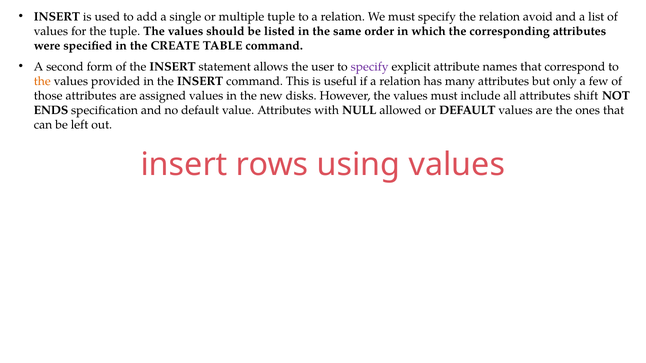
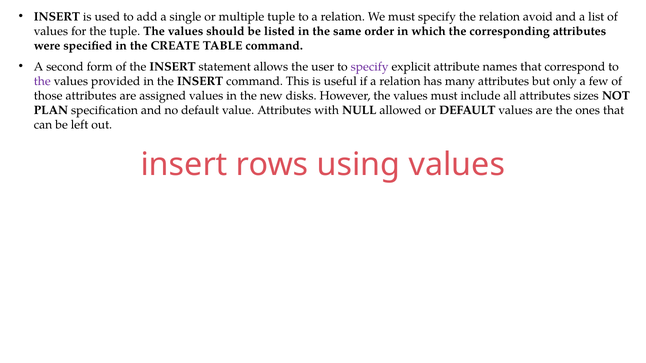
the colour: orange -> purple (42, 81)
shift: shift -> sizes (586, 96)
ENDS: ENDS -> PLAN (51, 110)
